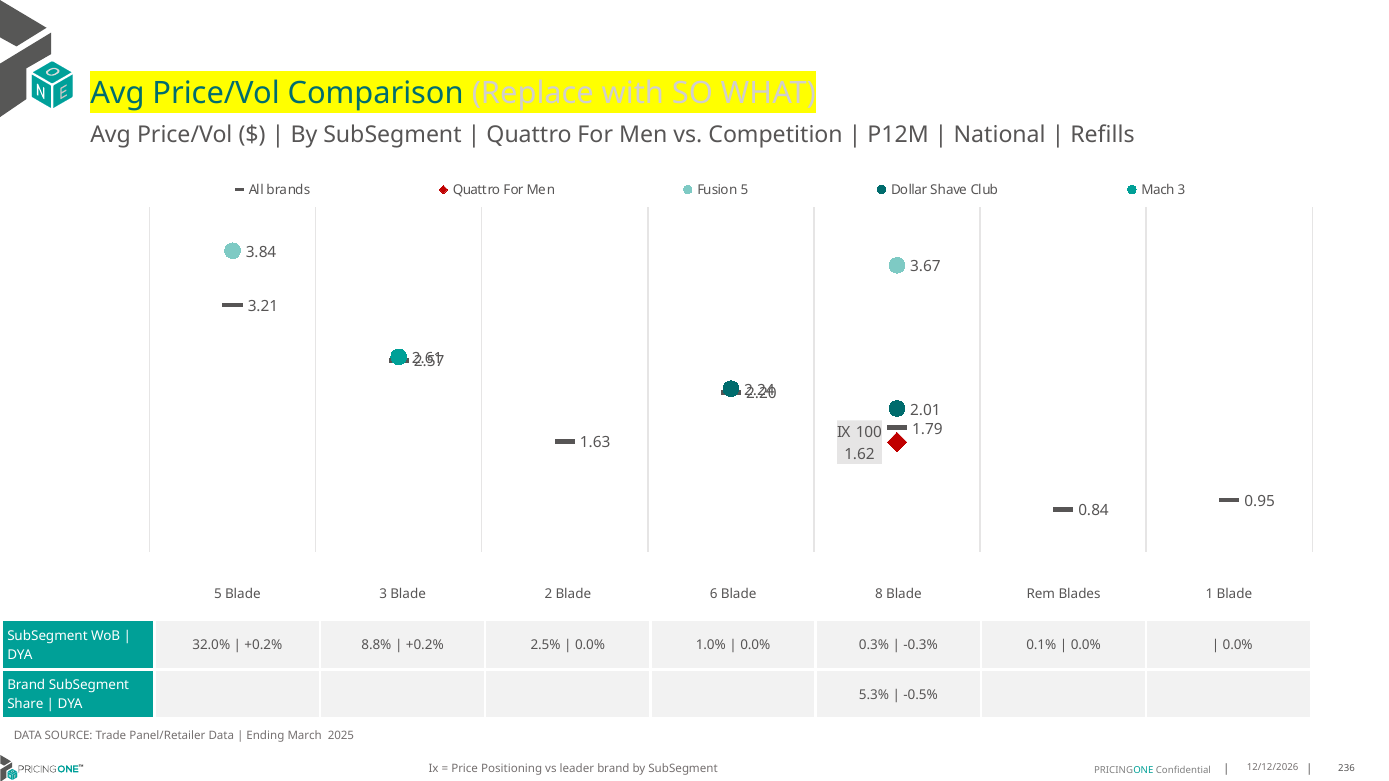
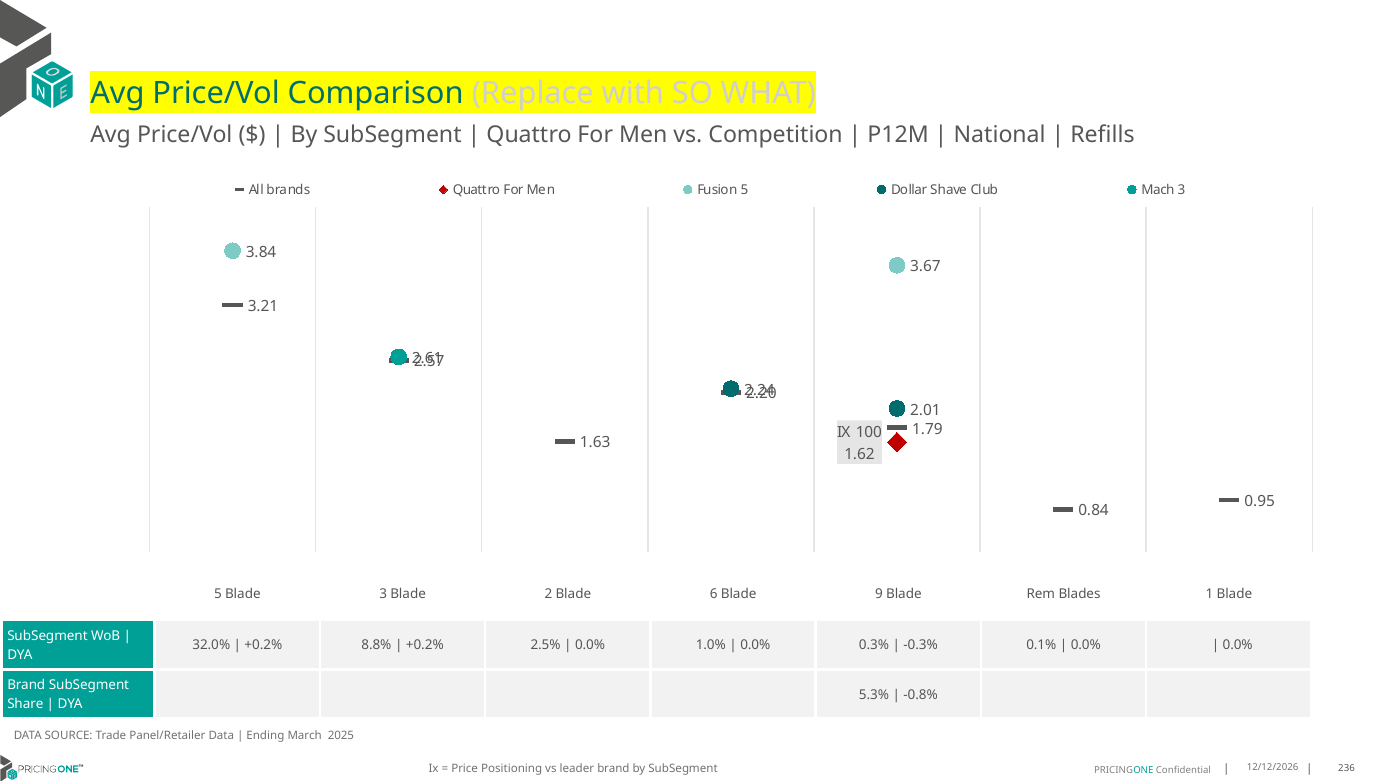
8: 8 -> 9 (879, 595)
-0.5%: -0.5% -> -0.8% (921, 695)
